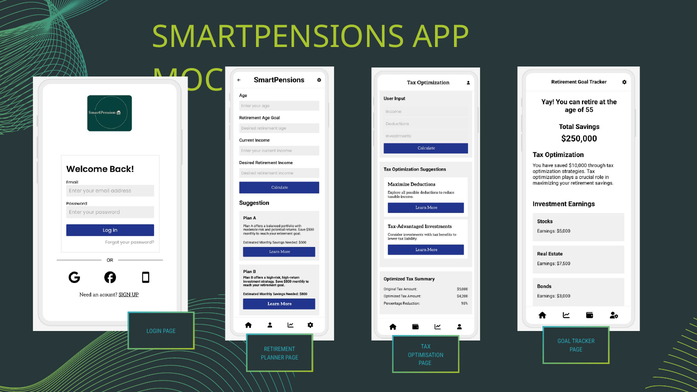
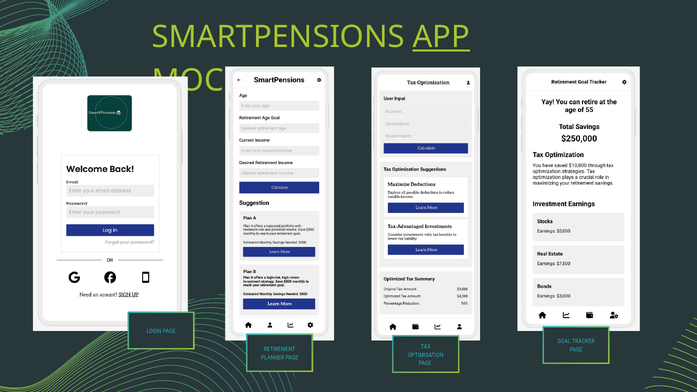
APP underline: none -> present (441, 37)
